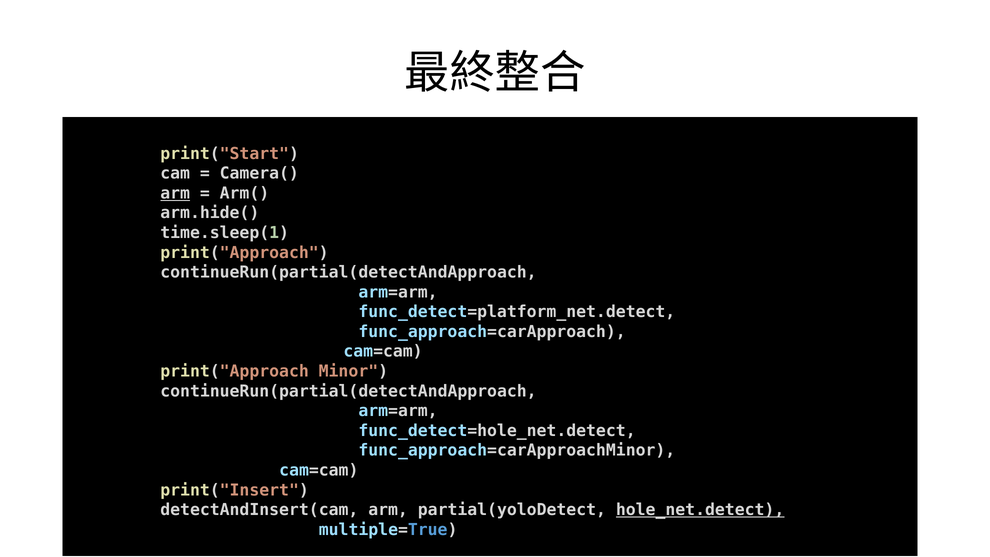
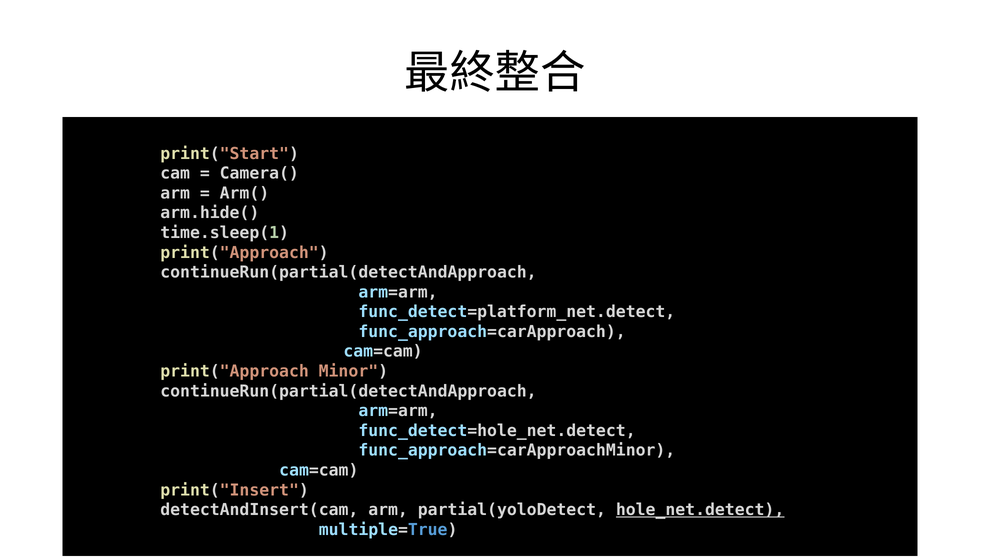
arm underline: present -> none (175, 193)
